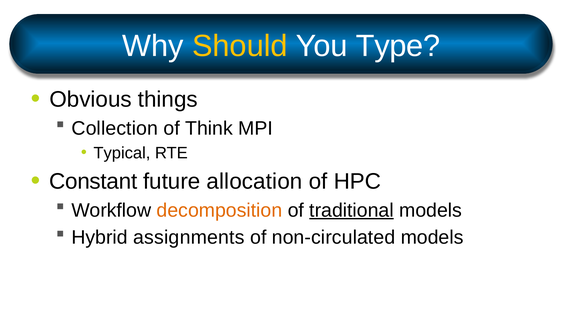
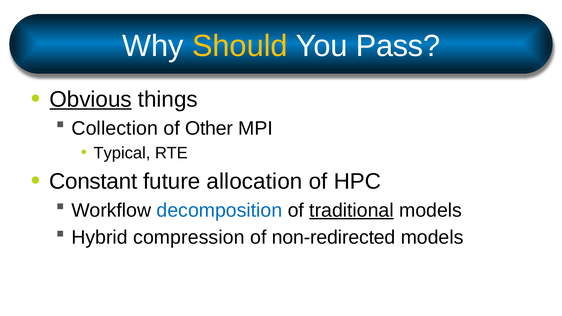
Type: Type -> Pass (398, 46)
Obvious underline: none -> present (91, 100)
Think: Think -> Other (209, 128)
decomposition colour: orange -> blue (219, 210)
assignments: assignments -> compression (189, 238)
non-circulated: non-circulated -> non-redirected (334, 238)
